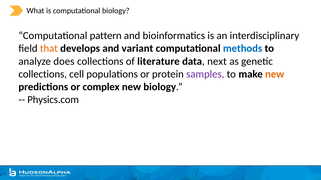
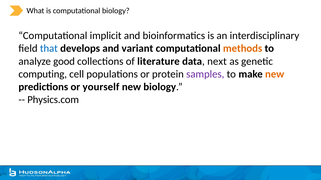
pattern: pattern -> implicit (106, 36)
that colour: orange -> blue (49, 49)
methods colour: blue -> orange (243, 49)
does: does -> good (64, 61)
collections: collections -> computing (43, 74)
complex: complex -> yourself (101, 87)
